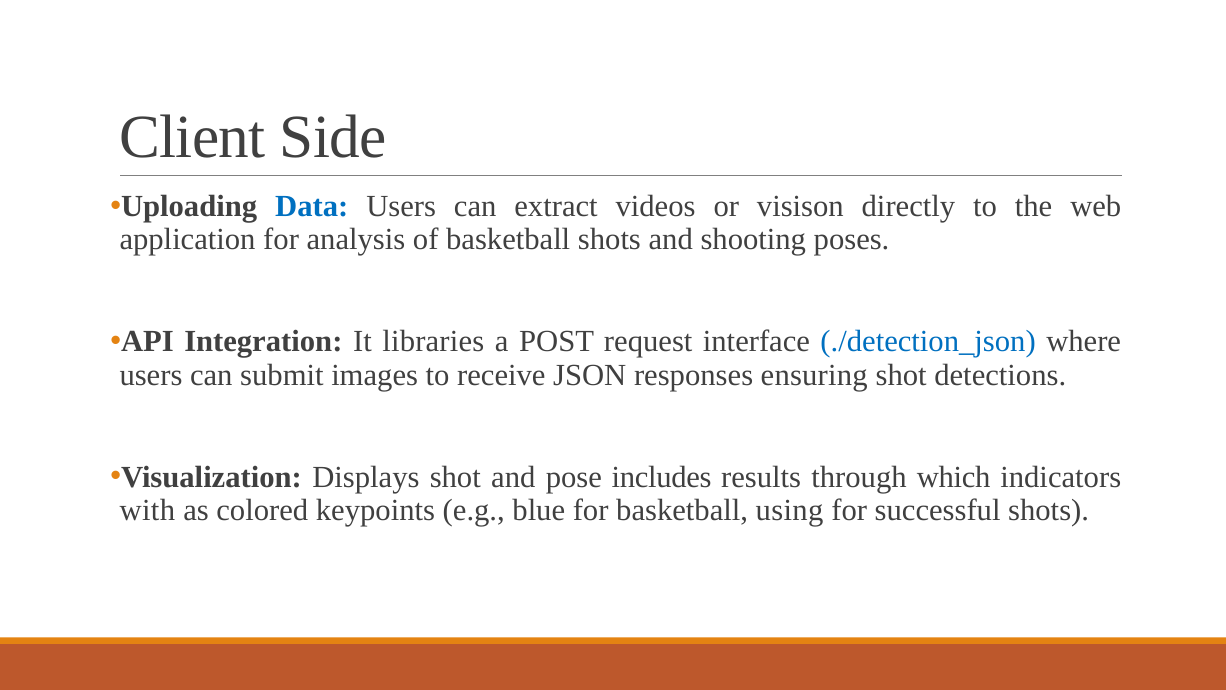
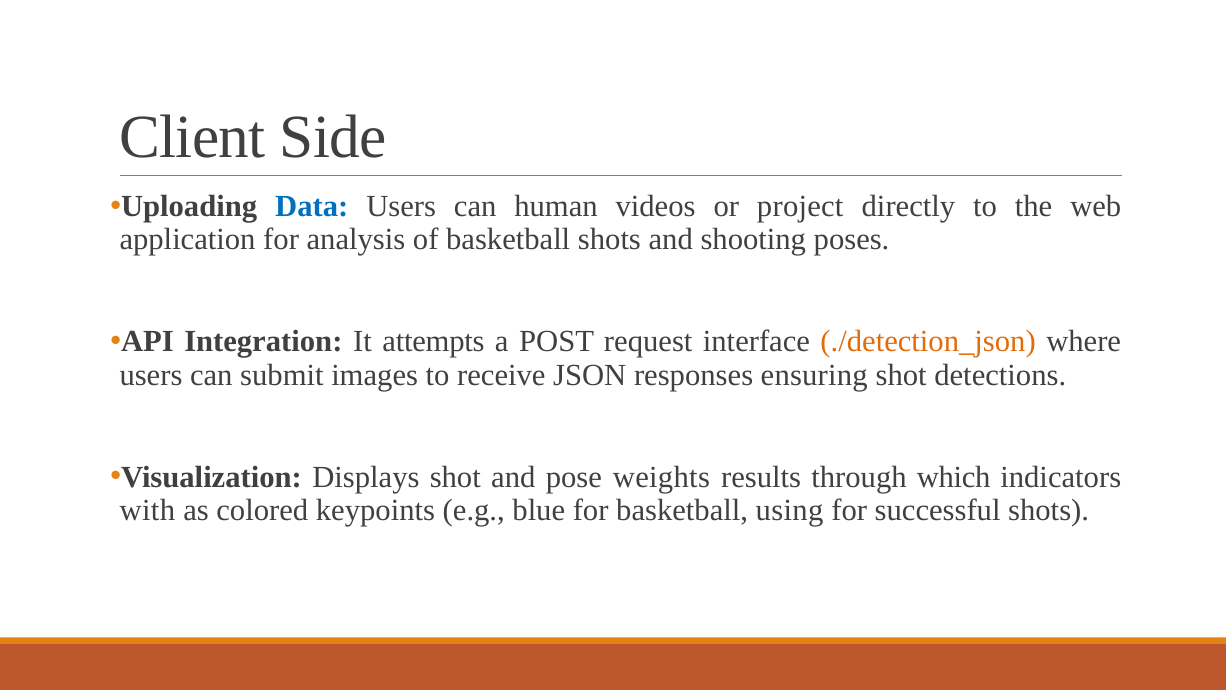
extract: extract -> human (556, 207)
visison: visison -> project (800, 207)
libraries: libraries -> attempts (434, 342)
./detection_json colour: blue -> orange (928, 342)
includes: includes -> weights (661, 477)
